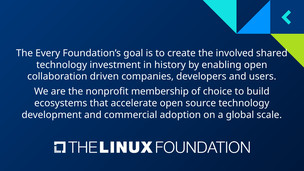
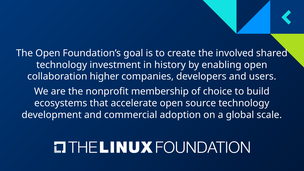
The Every: Every -> Open (48, 53)
driven: driven -> higher (104, 76)
